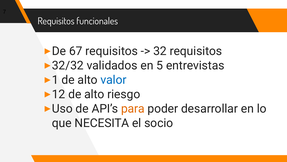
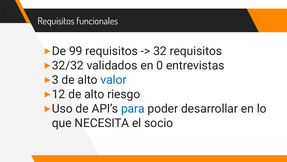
67: 67 -> 99 (76, 51)
5: 5 -> 0 (160, 65)
1: 1 -> 3 (55, 80)
para colour: orange -> blue (133, 108)
